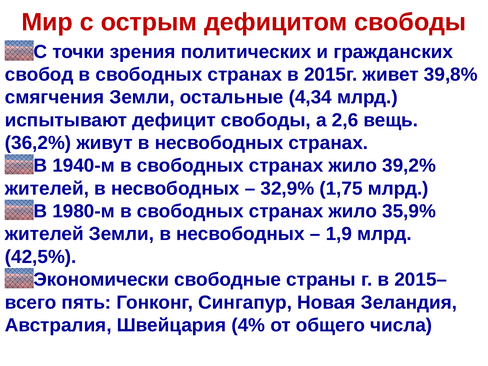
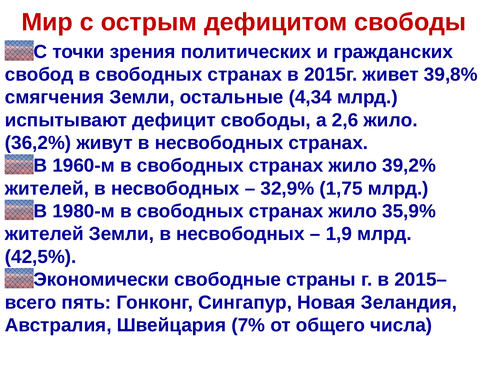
2,6 вещь: вещь -> жило (391, 120)
1940-м: 1940-м -> 1960-м (84, 166)
4%: 4% -> 7% (248, 325)
